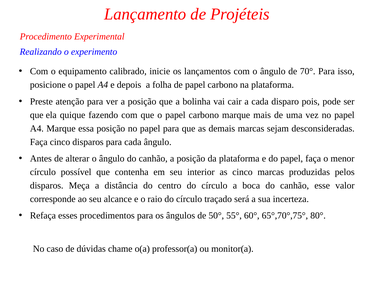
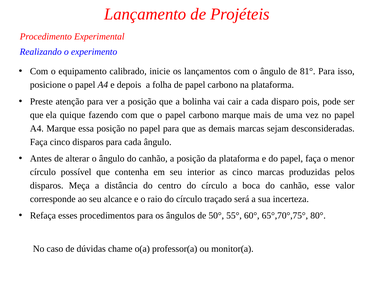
70°: 70° -> 81° (308, 71)
